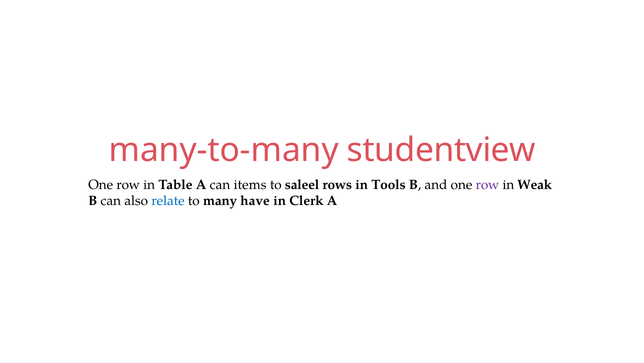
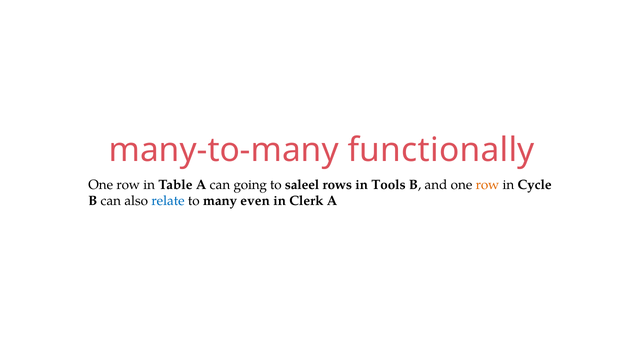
studentview: studentview -> functionally (441, 150)
items: items -> going (250, 184)
row colour: purple -> orange (488, 184)
Weak: Weak -> Cycle (535, 184)
have: have -> even (255, 201)
